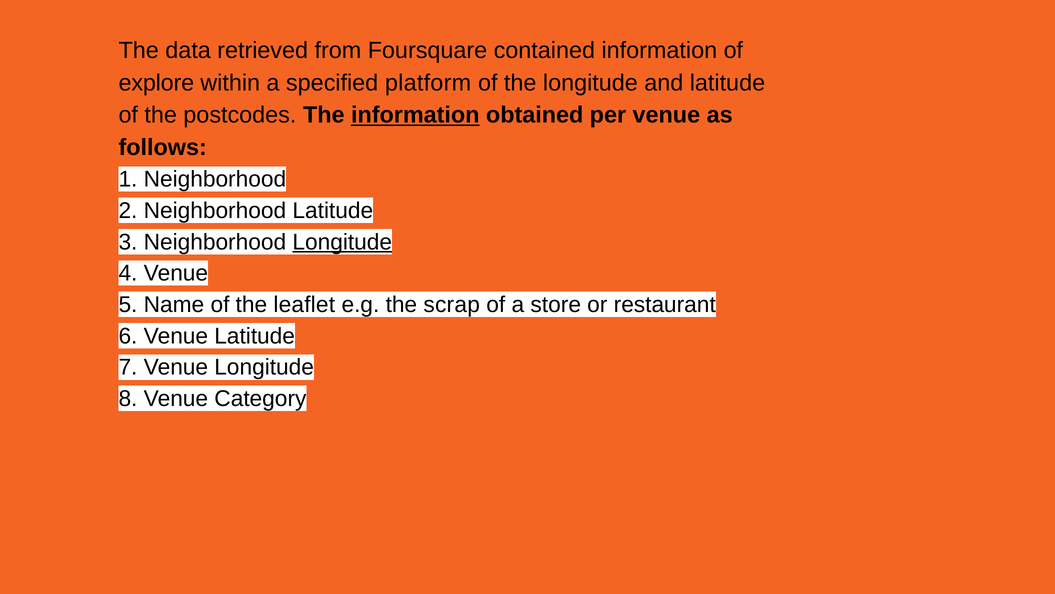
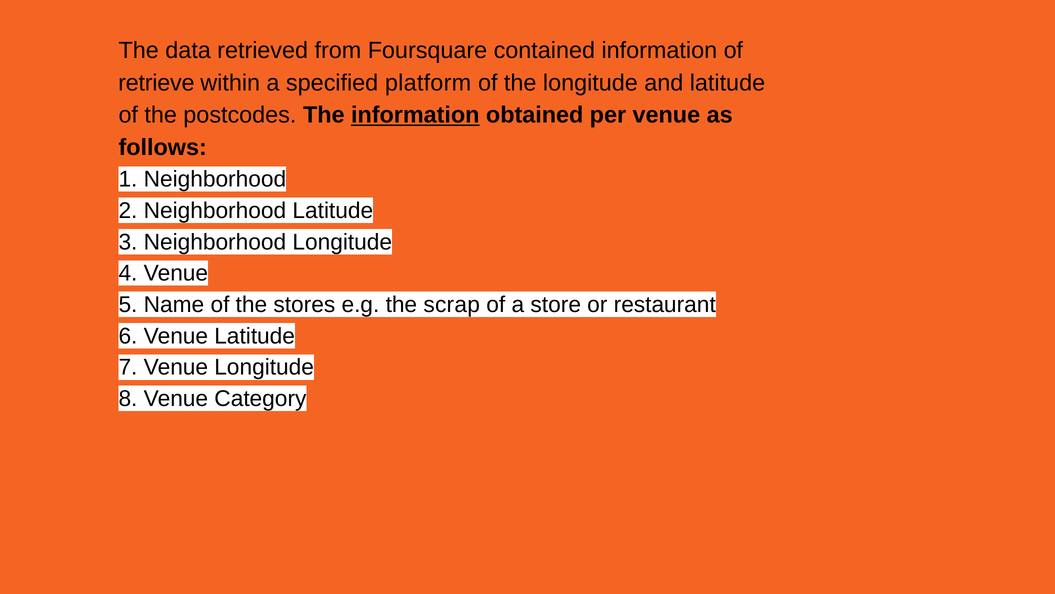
explore: explore -> retrieve (156, 83)
Longitude underline: present -> none (342, 242)
leaflet: leaflet -> stores (304, 304)
